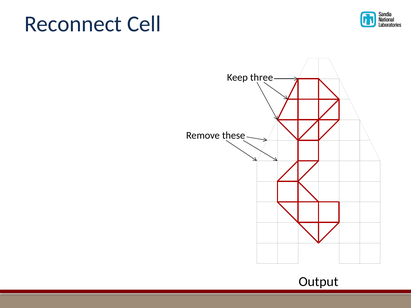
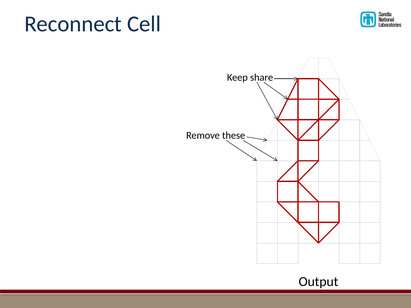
three: three -> share (262, 77)
